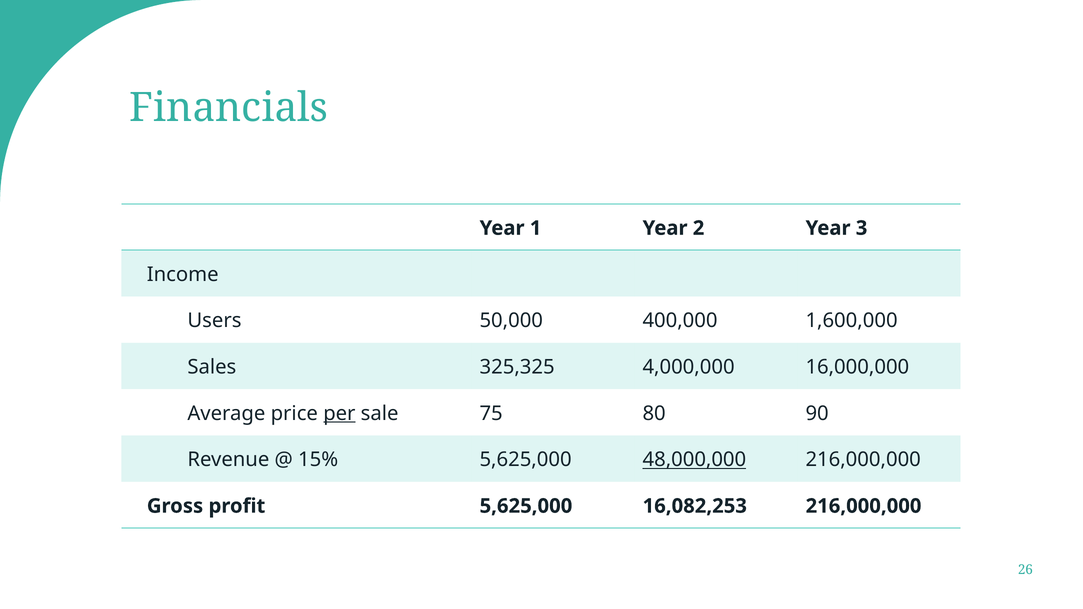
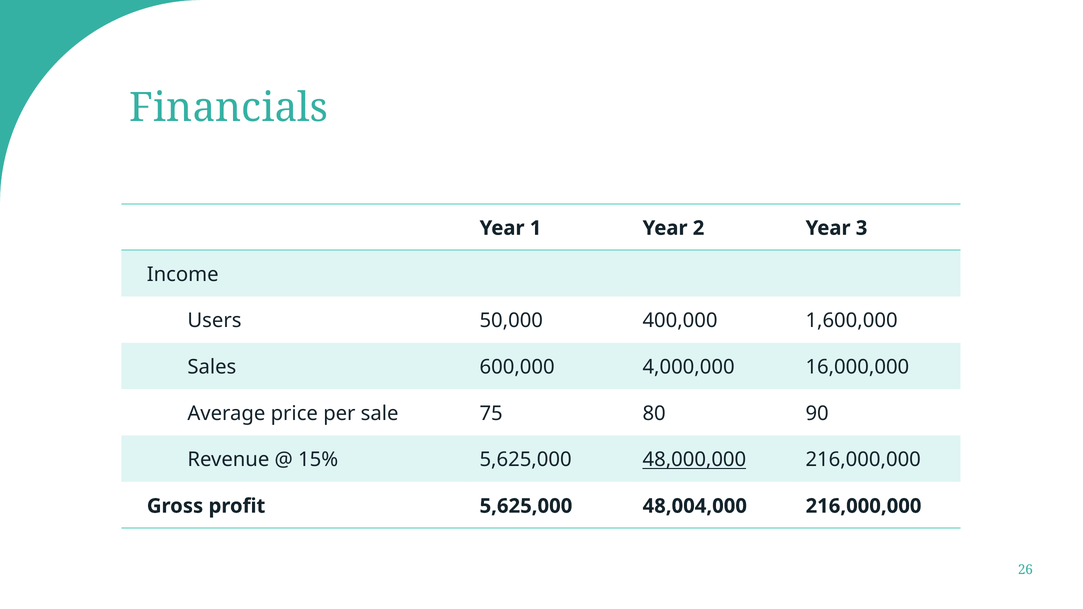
325,325: 325,325 -> 600,000 (517, 367)
per underline: present -> none (339, 414)
16,082,253: 16,082,253 -> 48,004,000 (695, 506)
